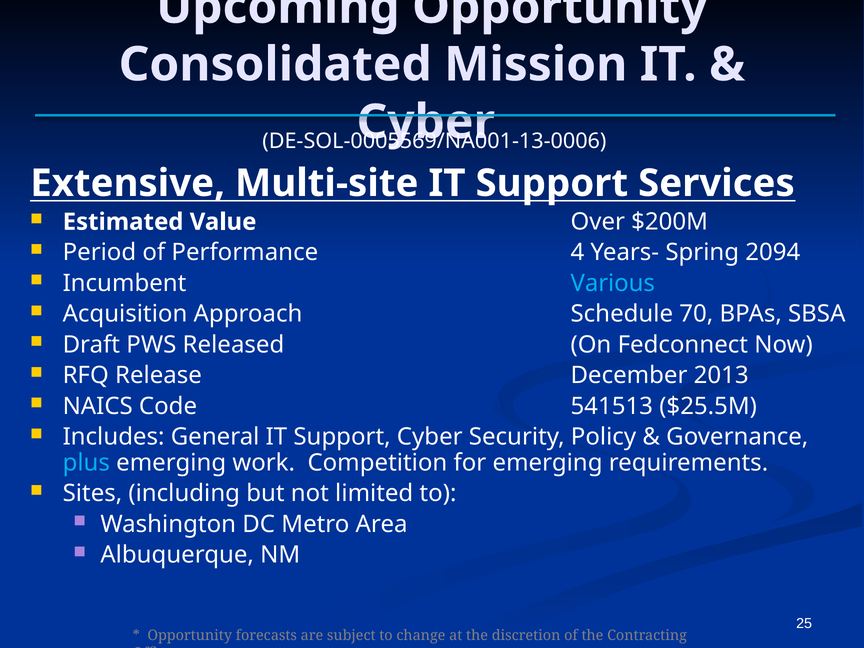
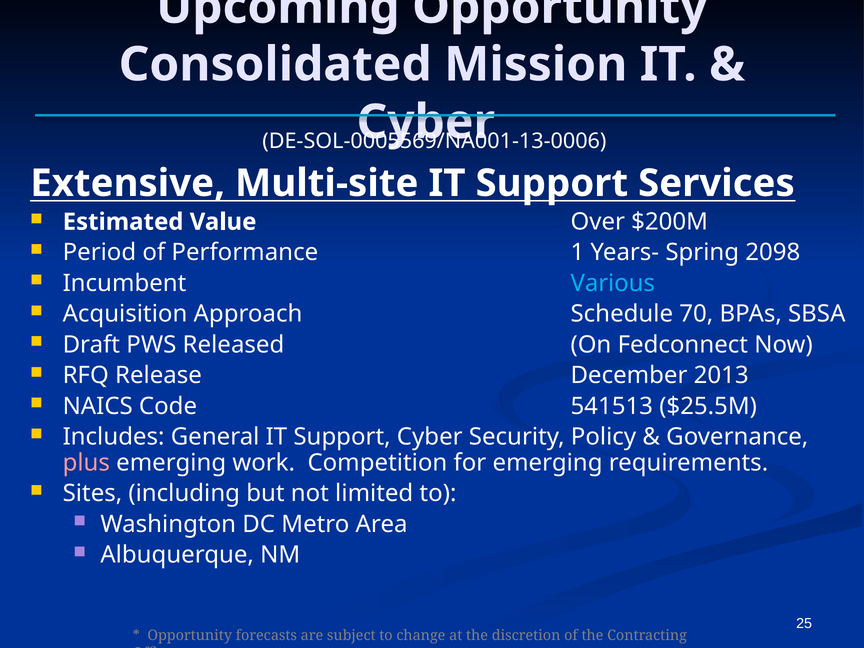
4: 4 -> 1 (577, 253)
2094: 2094 -> 2098 (773, 253)
plus colour: light blue -> pink (86, 463)
